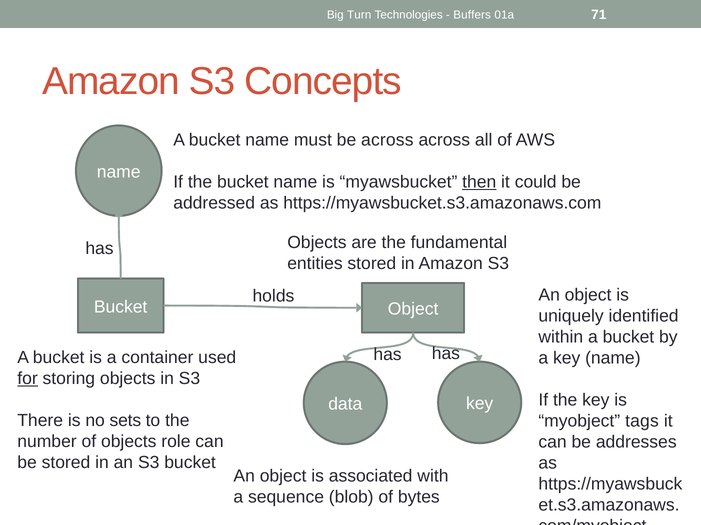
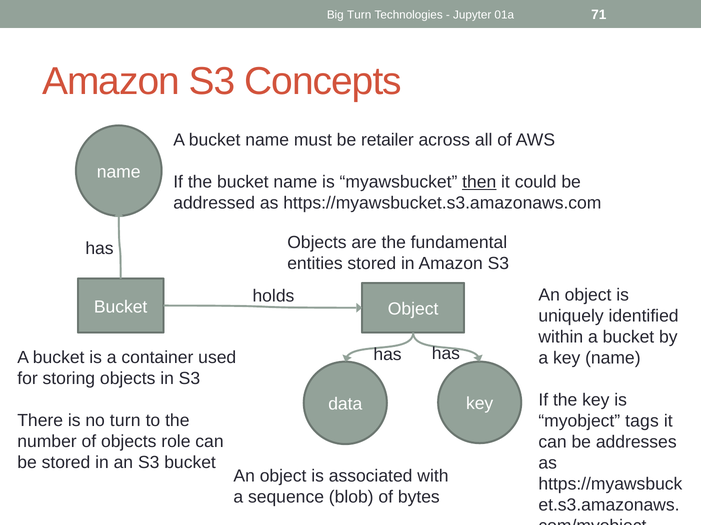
Buffers: Buffers -> Jupyter (472, 15)
be across: across -> retailer (387, 140)
for underline: present -> none (28, 379)
no sets: sets -> turn (125, 421)
